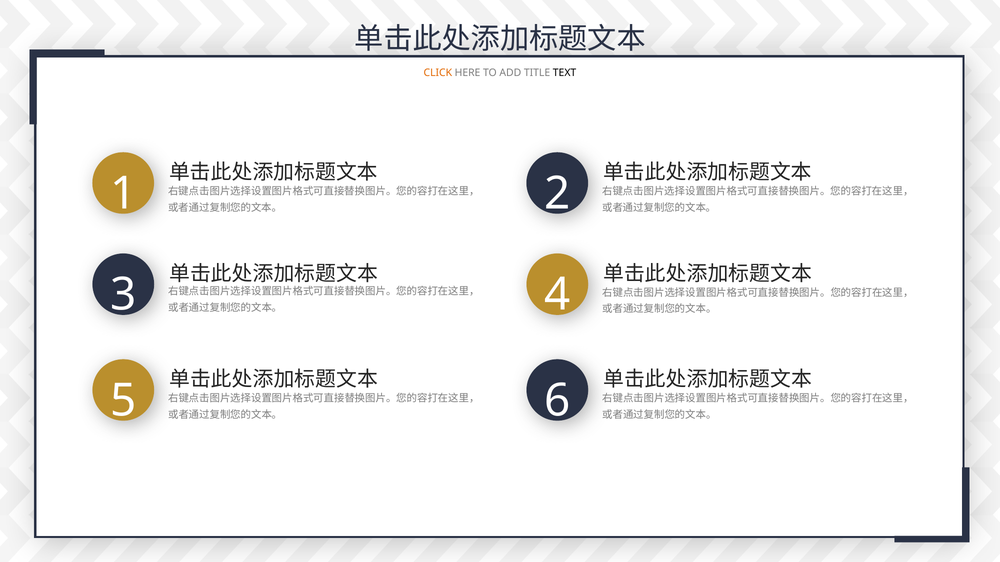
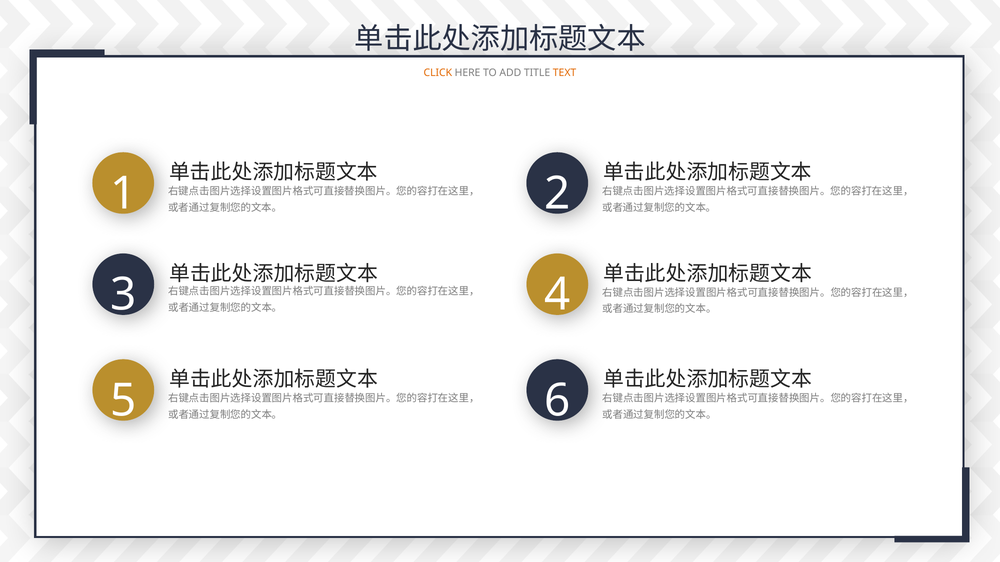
TEXT colour: black -> orange (565, 73)
